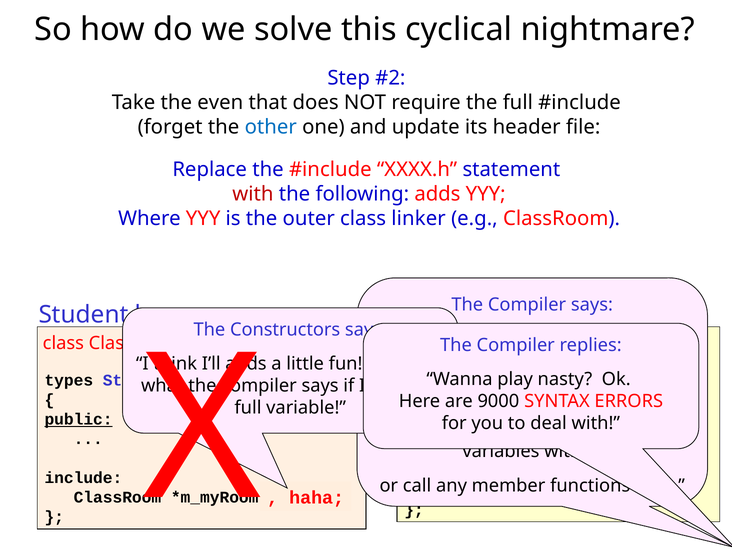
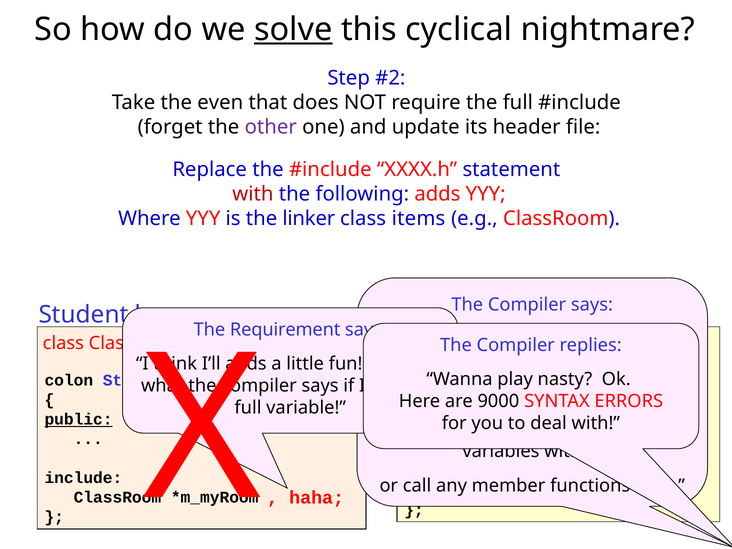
solve underline: none -> present (293, 29)
other colour: blue -> purple (271, 127)
outer: outer -> linker (309, 219)
linker: linker -> items (419, 219)
Constructors: Constructors -> Requirement (285, 330)
types: types -> colon (69, 380)
